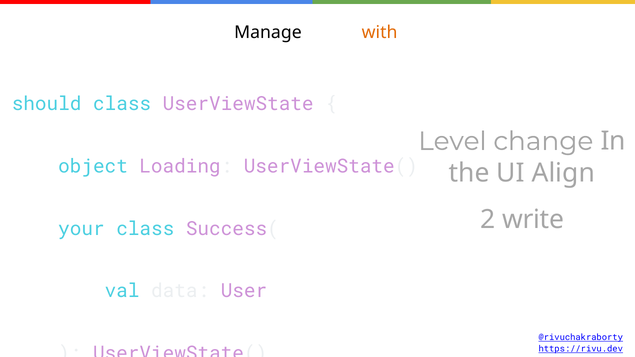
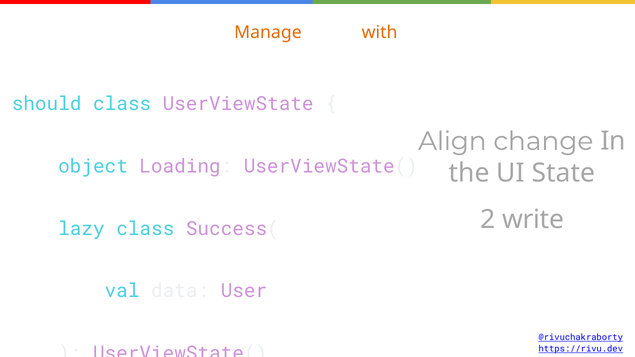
Manage colour: black -> orange (268, 33)
Level: Level -> Align (452, 141)
Align: Align -> State (563, 173)
your: your -> lazy (81, 229)
